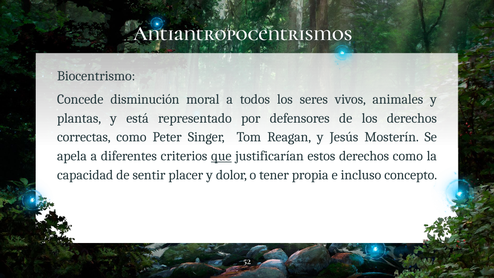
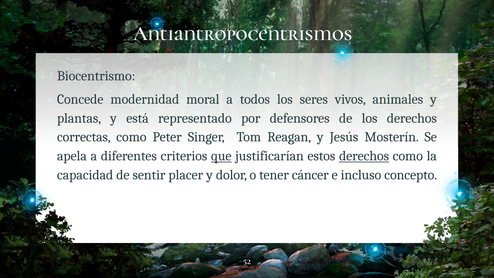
disminución: disminución -> modernidad (145, 99)
derechos underline: none -> present (364, 156)
propia: propia -> cáncer (310, 175)
